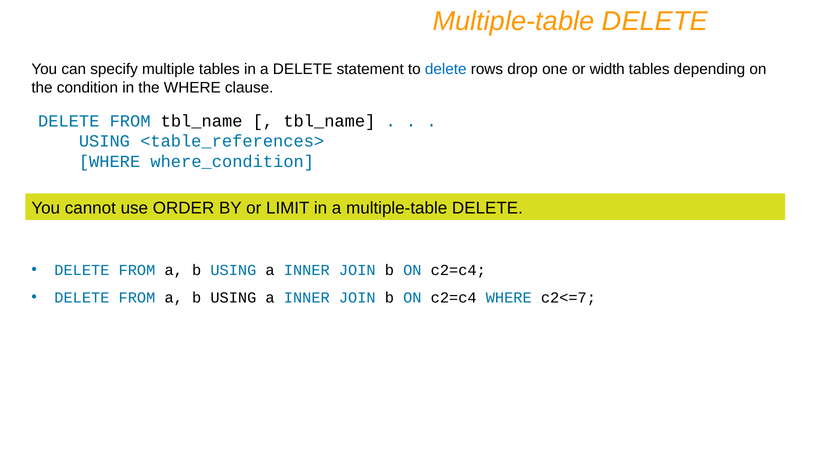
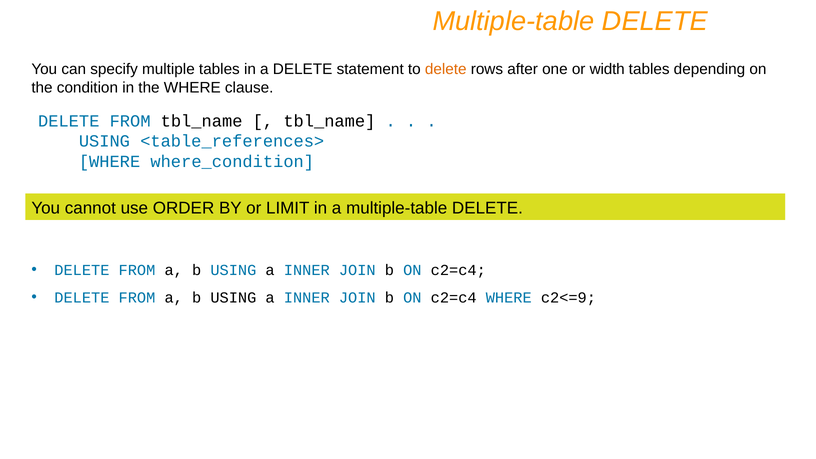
delete colour: blue -> orange (446, 69)
drop: drop -> after (523, 69)
c2<=7: c2<=7 -> c2<=9 (568, 298)
